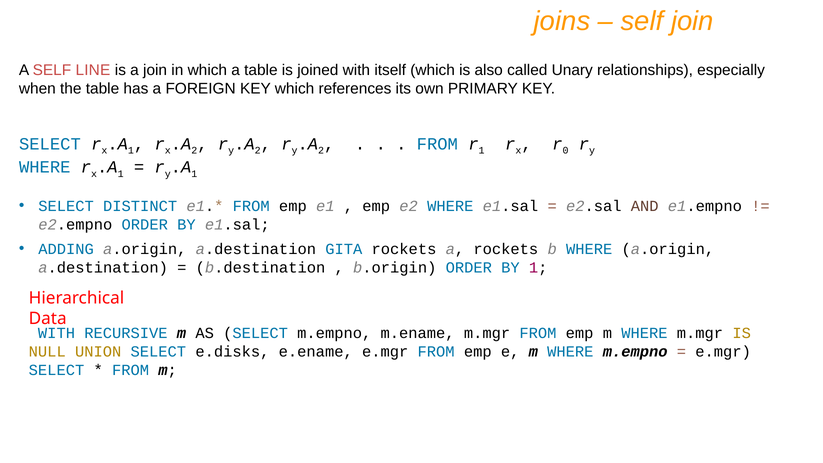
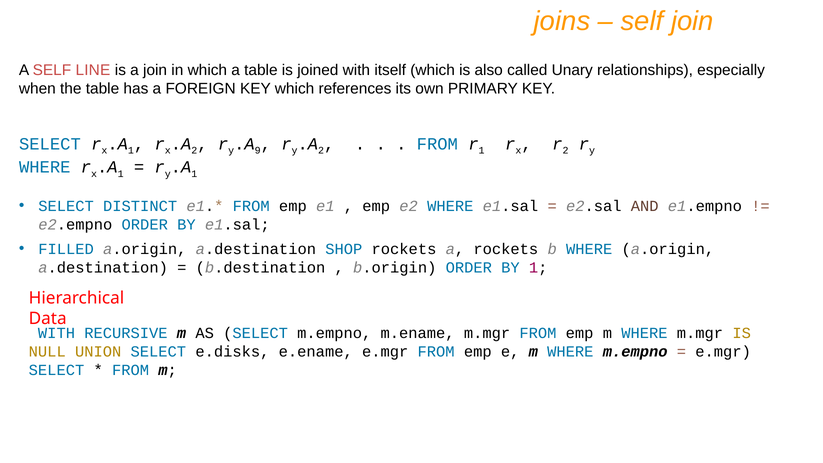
2: 2 -> 9 (258, 151)
0: 0 -> 2 (566, 151)
ADDING: ADDING -> FILLED (66, 249)
GITA: GITA -> SHOP (344, 249)
